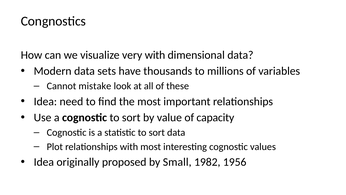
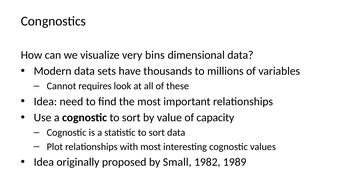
very with: with -> bins (155, 55)
mistake: mistake -> requires (95, 86)
1956: 1956 -> 1989 (235, 162)
